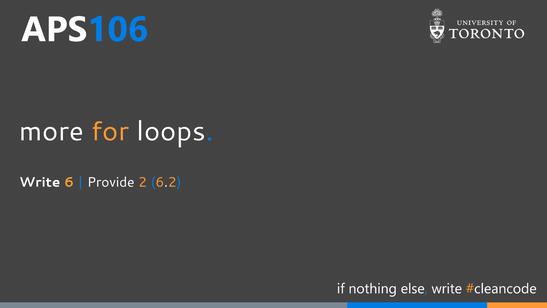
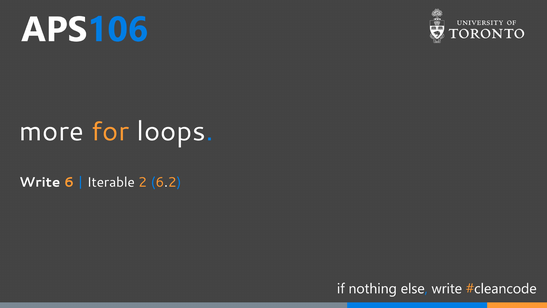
Provide: Provide -> Iterable (111, 182)
